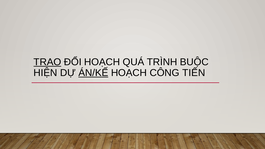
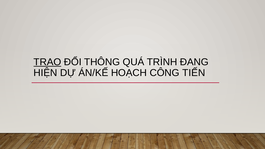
ĐỔI HOẠCH: HOẠCH -> THÔNG (102, 62)
BUỘC: BUỘC -> ĐANG (194, 62)
ÁN/KẾ underline: present -> none (93, 73)
